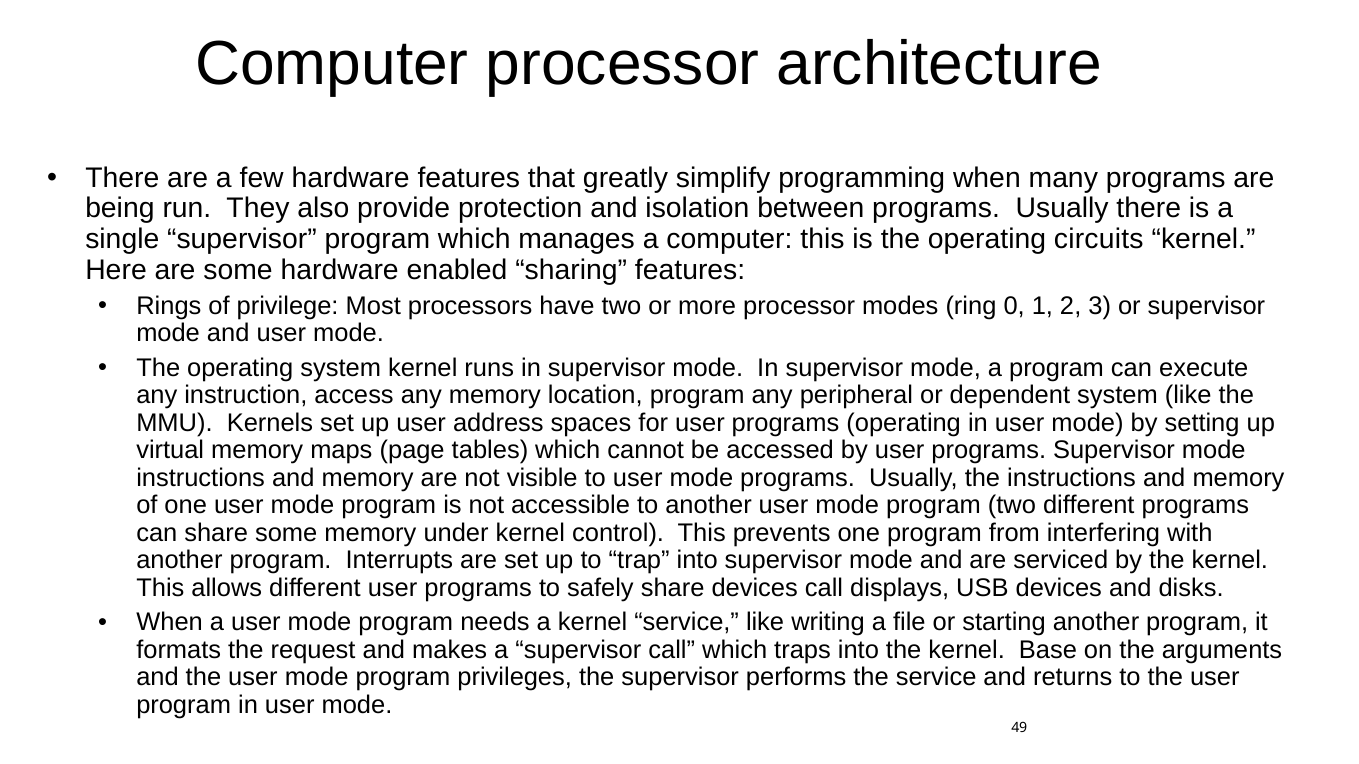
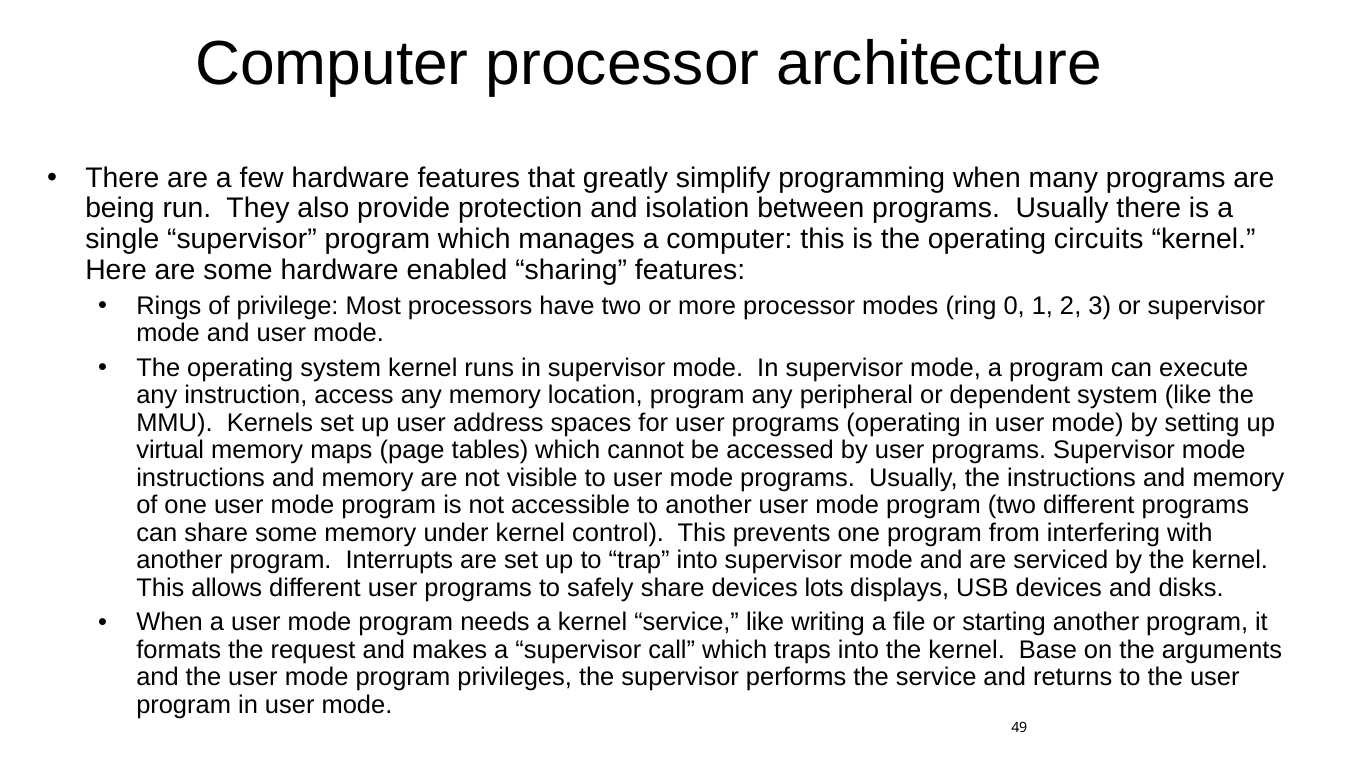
devices call: call -> lots (824, 588)
